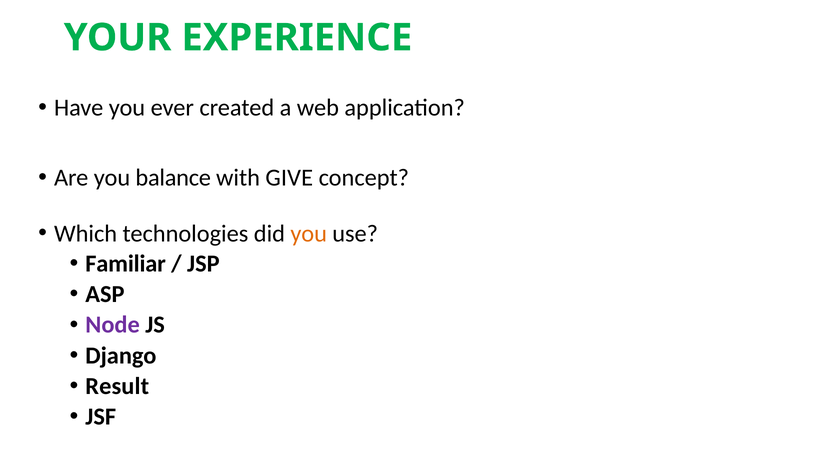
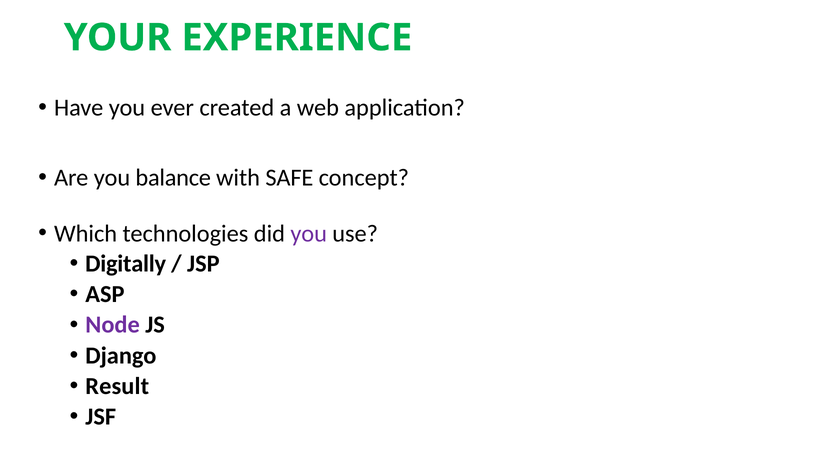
GIVE: GIVE -> SAFE (289, 178)
you colour: orange -> purple (309, 234)
Familiar: Familiar -> Digitally (126, 264)
